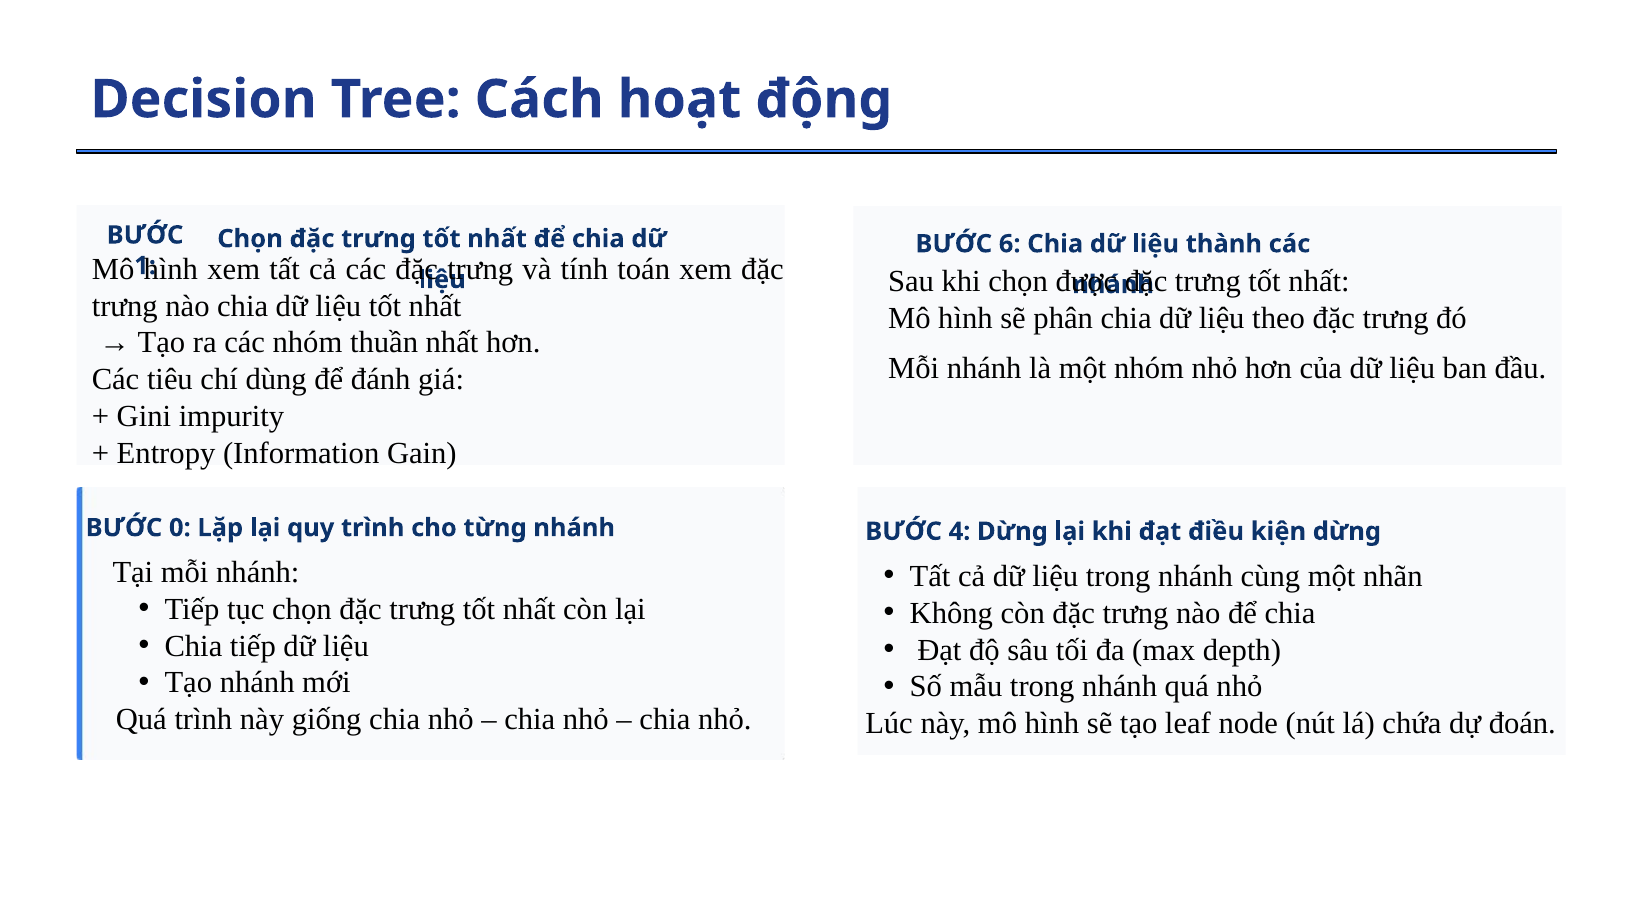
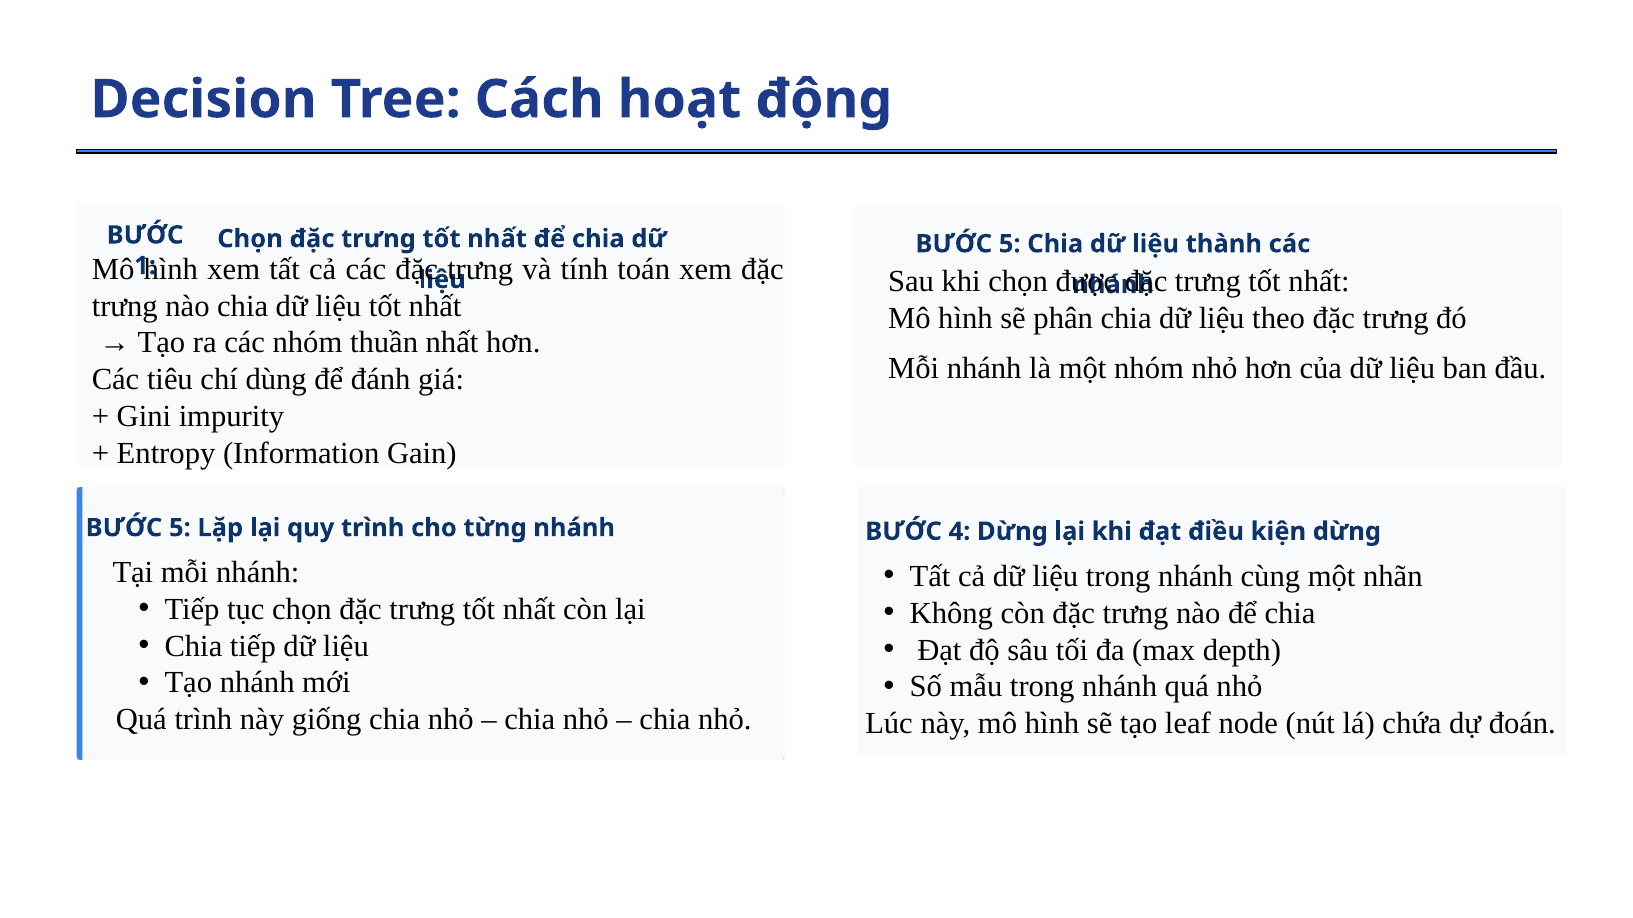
6: 6 -> 5 (1010, 244)
0: 0 -> 5 (180, 528)
